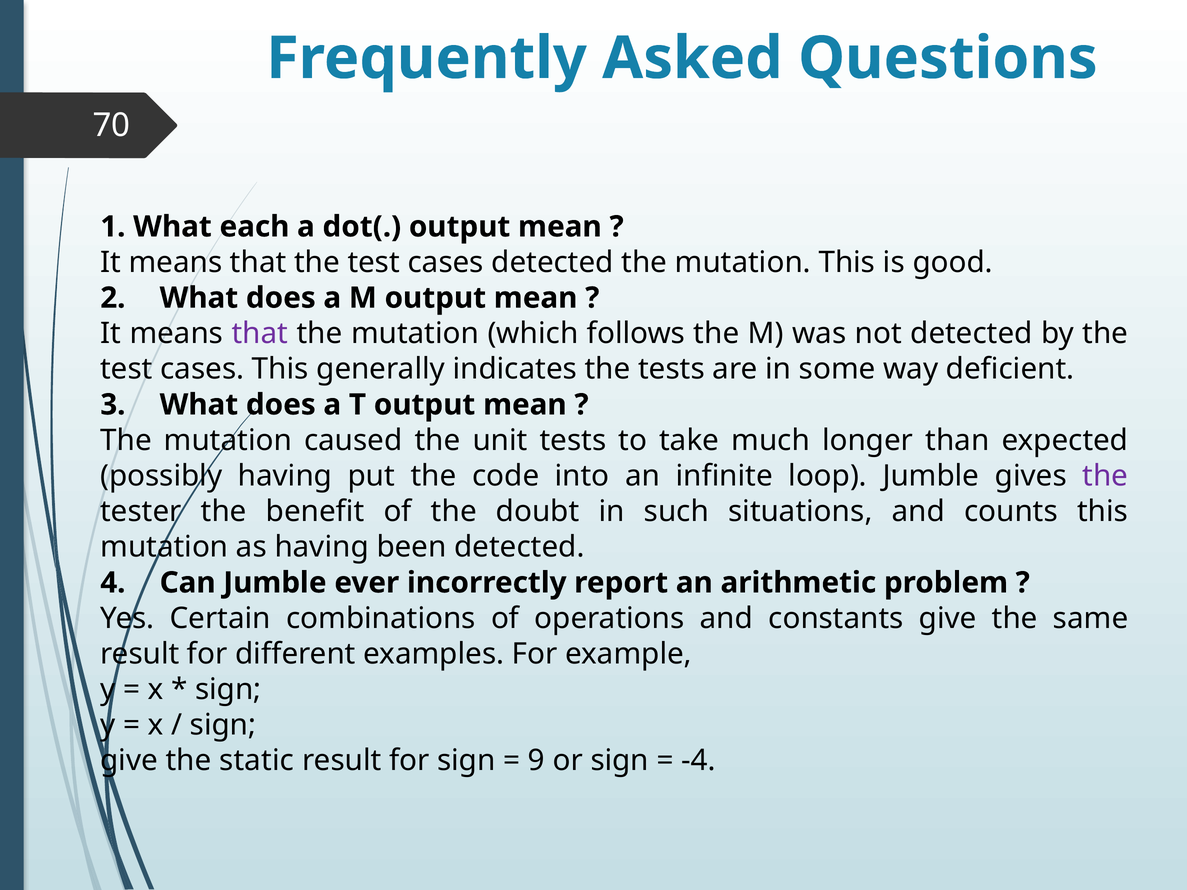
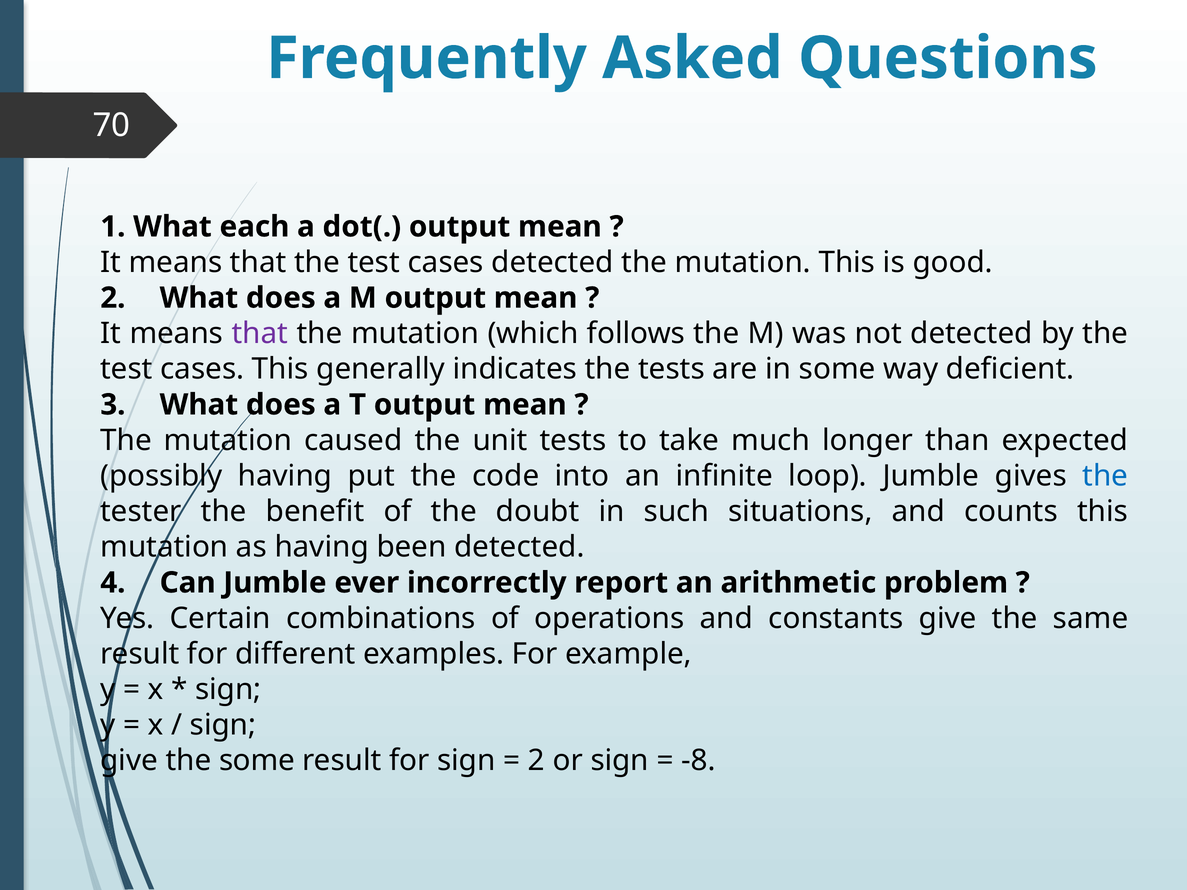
the colour: purple -> blue (1105, 476)
the static: static -> some (257, 761)
9: 9 -> 2 (536, 761)
-4: -4 -> -8 (698, 761)
